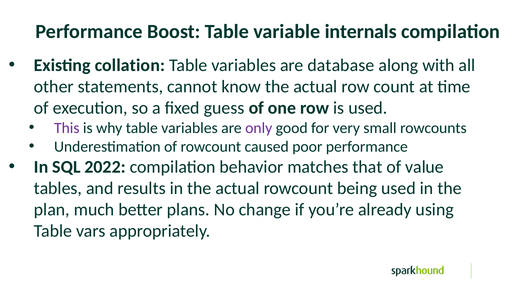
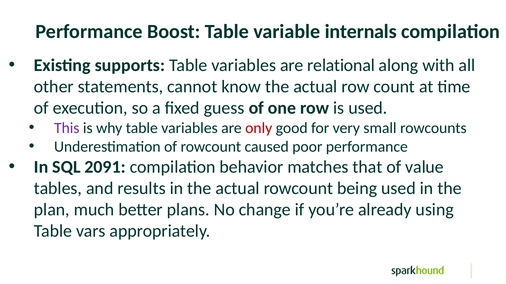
collation: collation -> supports (130, 65)
database: database -> relational (341, 65)
only colour: purple -> red (259, 128)
2022: 2022 -> 2091 (105, 167)
